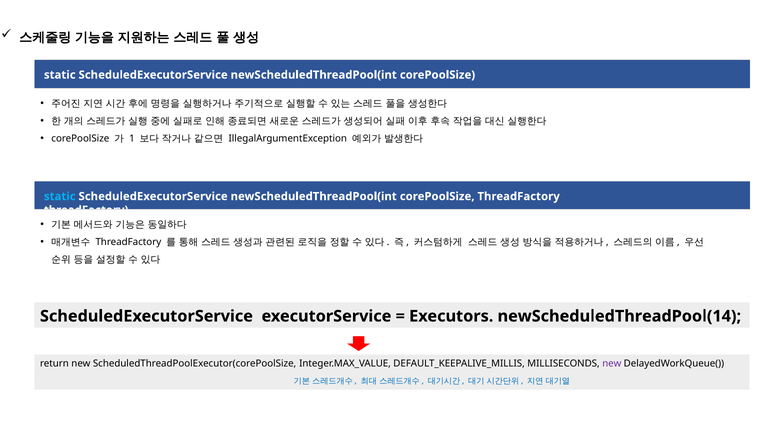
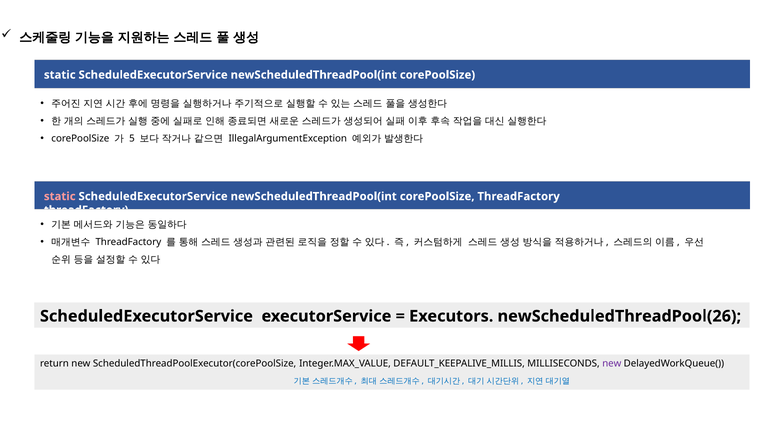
1: 1 -> 5 (132, 138)
static colour: light blue -> pink (60, 196)
newScheduledThreadPool(14: newScheduledThreadPool(14 -> newScheduledThreadPool(26 (619, 316)
